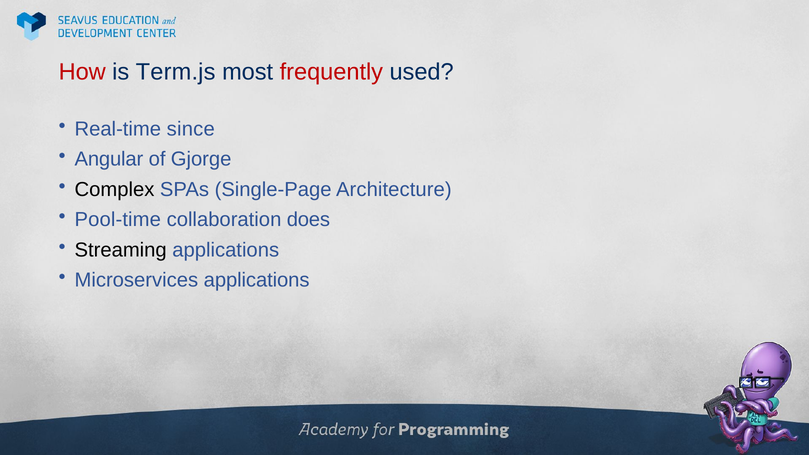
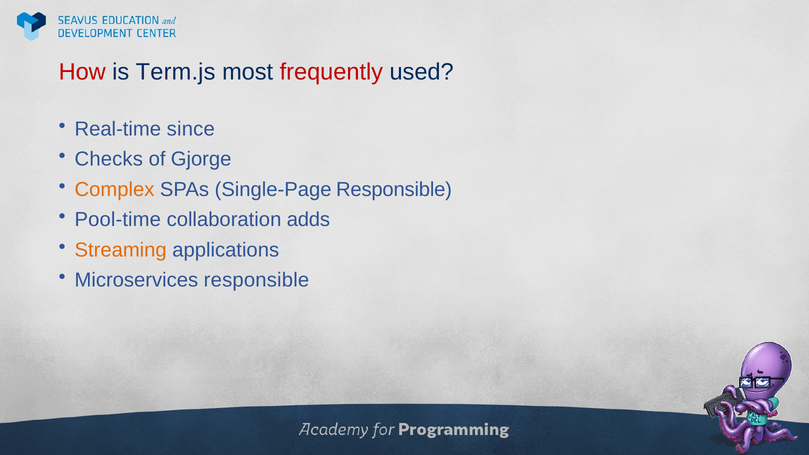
Angular: Angular -> Checks (109, 159)
Complex colour: black -> orange (114, 190)
Single-Page Architecture: Architecture -> Responsible (394, 190)
does: does -> adds (308, 220)
Streaming colour: black -> orange (121, 250)
Microservices applications: applications -> responsible (256, 280)
